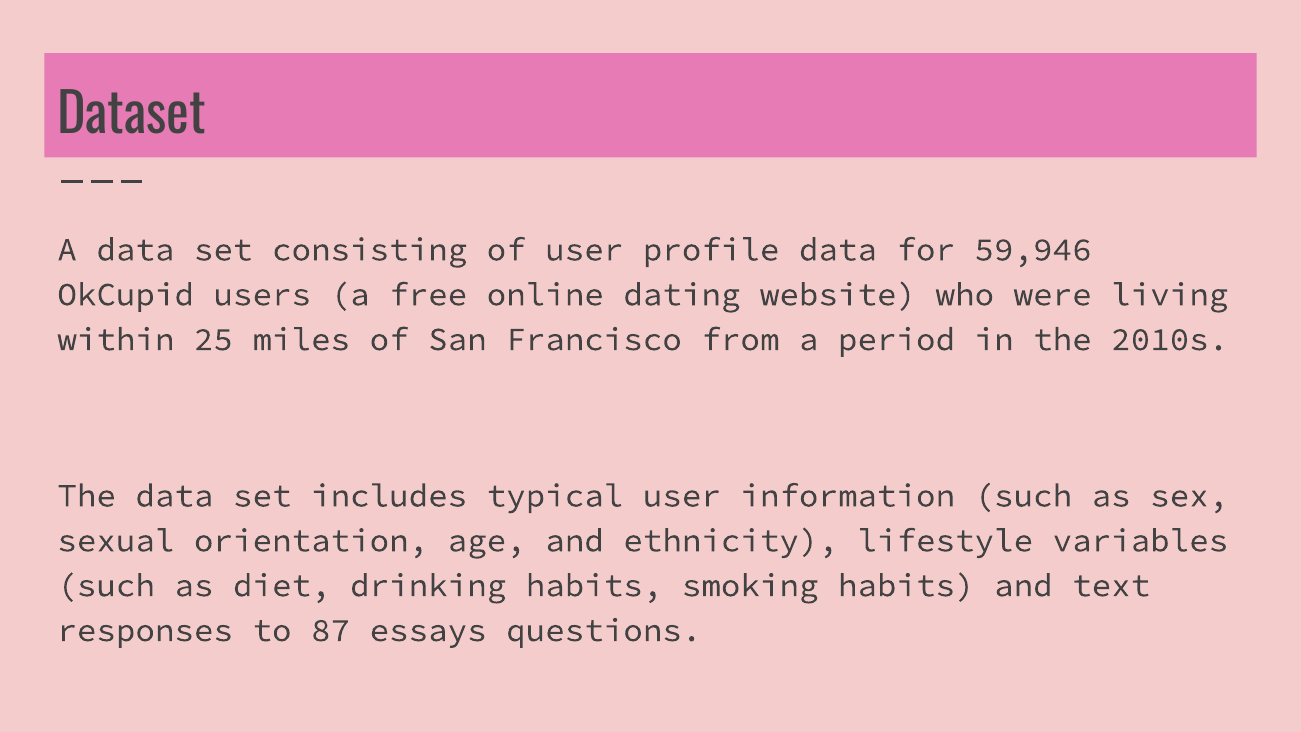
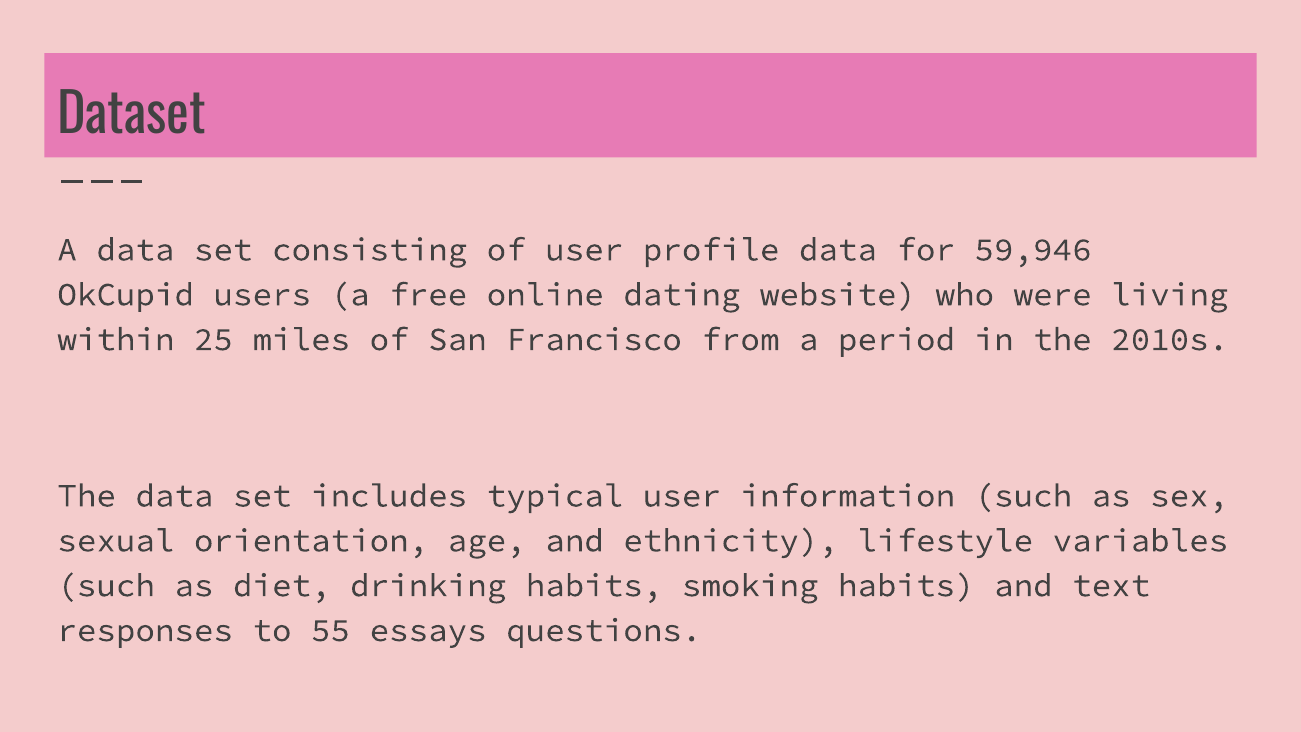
87: 87 -> 55 (331, 630)
